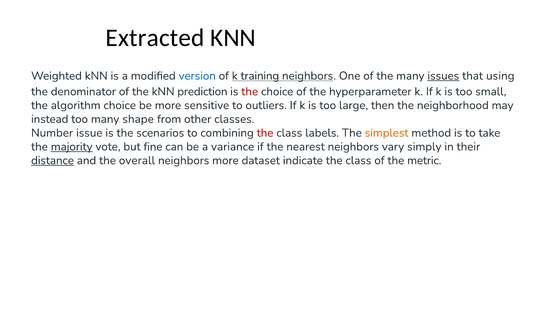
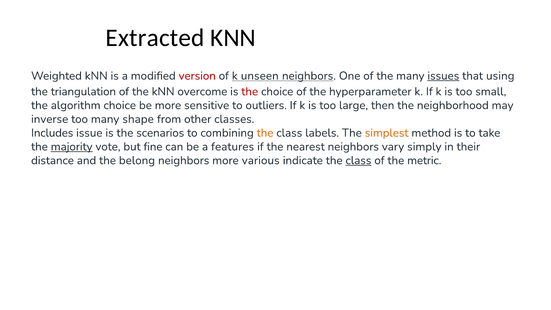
version colour: blue -> red (197, 76)
training: training -> unseen (260, 76)
denominator: denominator -> triangulation (83, 91)
prediction: prediction -> overcome (202, 91)
instead: instead -> inverse (50, 119)
Number: Number -> Includes (52, 133)
the colour: red -> orange (265, 133)
variance: variance -> features (233, 147)
distance underline: present -> none (53, 160)
overall: overall -> belong (137, 160)
dataset: dataset -> various (261, 160)
class underline: none -> present (358, 160)
